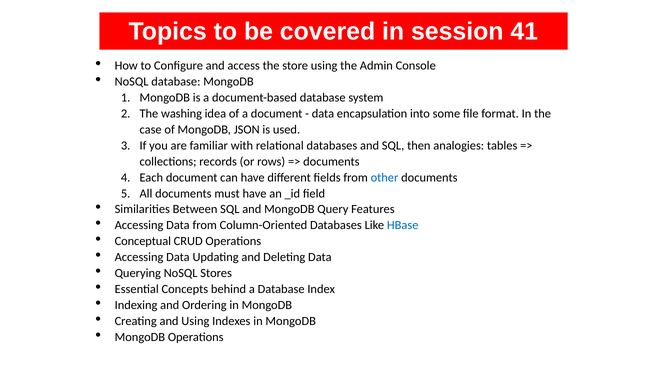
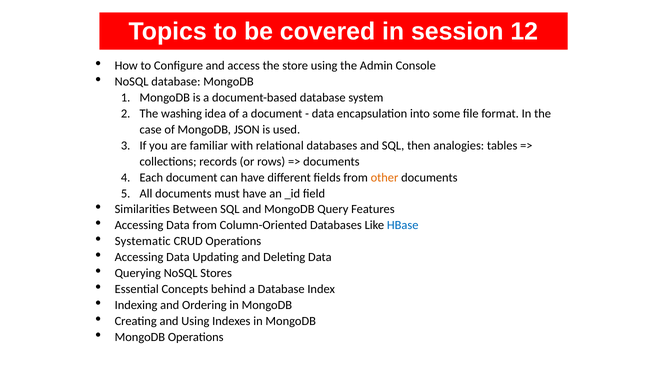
41: 41 -> 12 (524, 32)
other colour: blue -> orange (385, 177)
Conceptual: Conceptual -> Systematic (143, 241)
